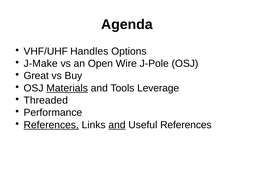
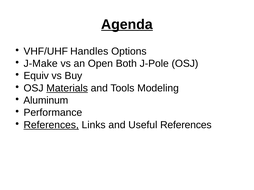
Agenda underline: none -> present (127, 24)
Wire: Wire -> Both (126, 64)
Great: Great -> Equiv (36, 76)
Leverage: Leverage -> Modeling (158, 88)
Threaded: Threaded -> Aluminum (46, 101)
and underline: present -> none (117, 125)
